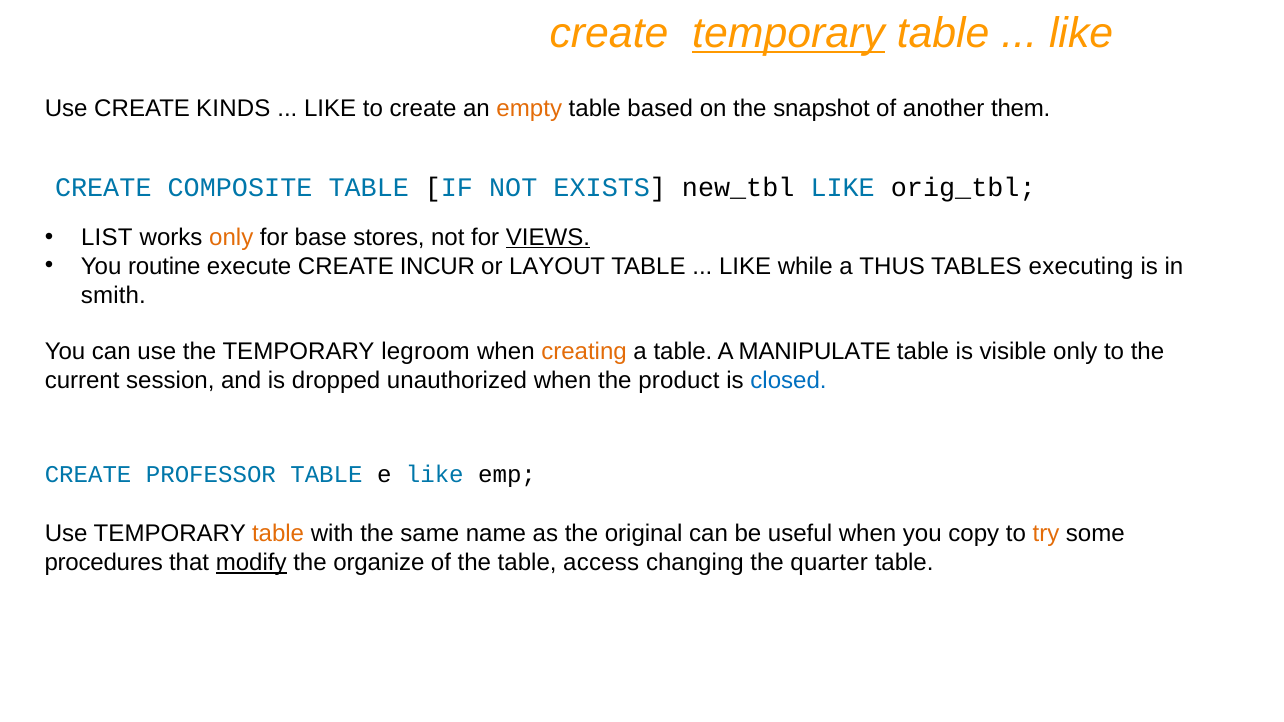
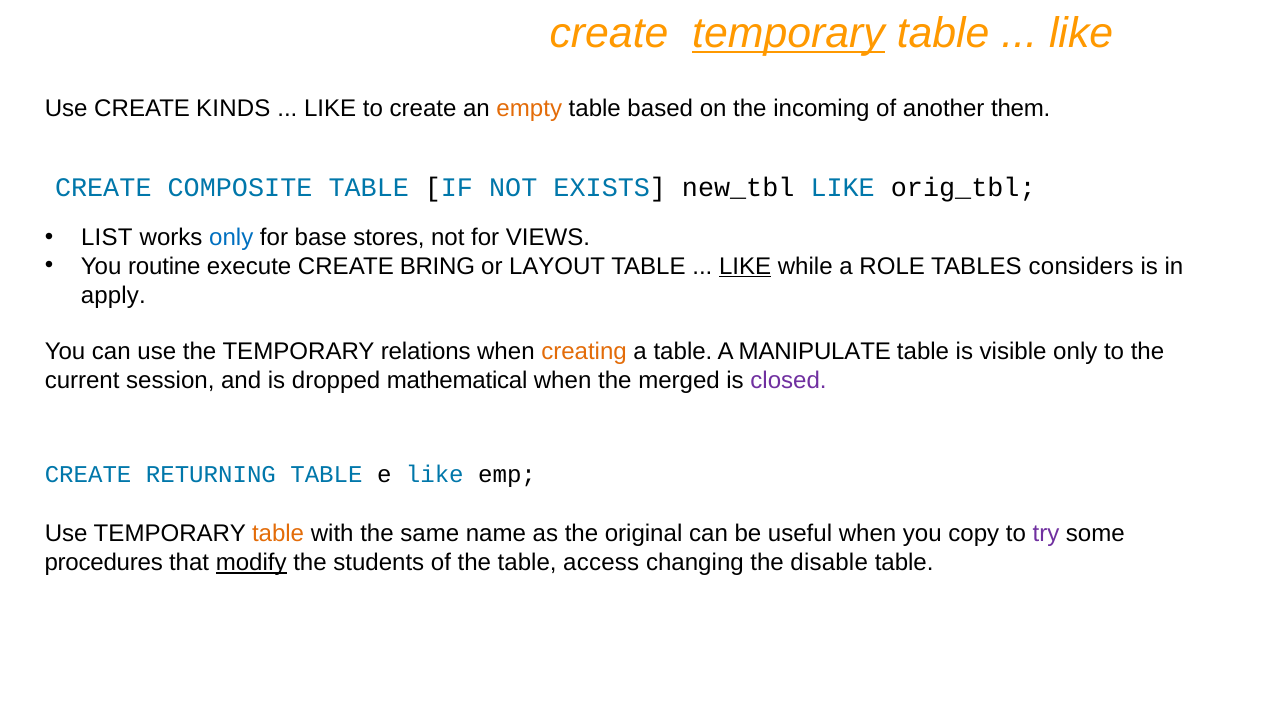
snapshot: snapshot -> incoming (821, 109)
only colour: orange -> blue (231, 238)
VIEWS underline: present -> none (548, 238)
INCUR: INCUR -> BRING (437, 266)
LIKE underline: none -> present (745, 266)
THUS: THUS -> ROLE (892, 266)
executing: executing -> considers (1081, 266)
smith: smith -> apply (113, 295)
legroom: legroom -> relations (426, 352)
unauthorized: unauthorized -> mathematical (457, 381)
product: product -> merged (679, 381)
closed colour: blue -> purple (789, 381)
PROFESSOR: PROFESSOR -> RETURNING (211, 475)
try colour: orange -> purple (1046, 534)
organize: organize -> students (379, 563)
quarter: quarter -> disable (829, 563)
